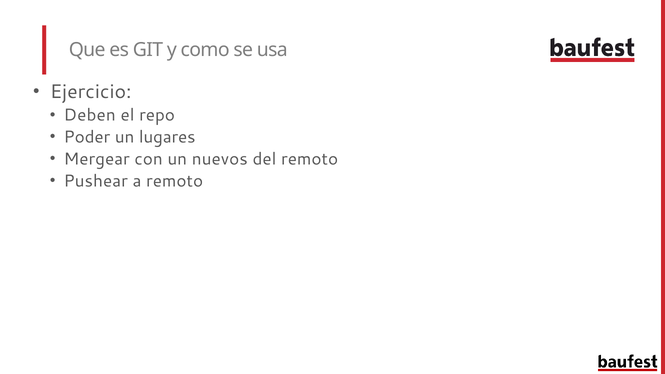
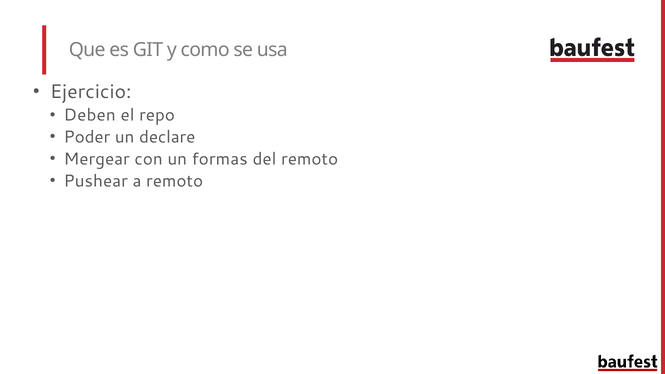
lugares: lugares -> declare (167, 137)
nuevos: nuevos -> formas (220, 159)
